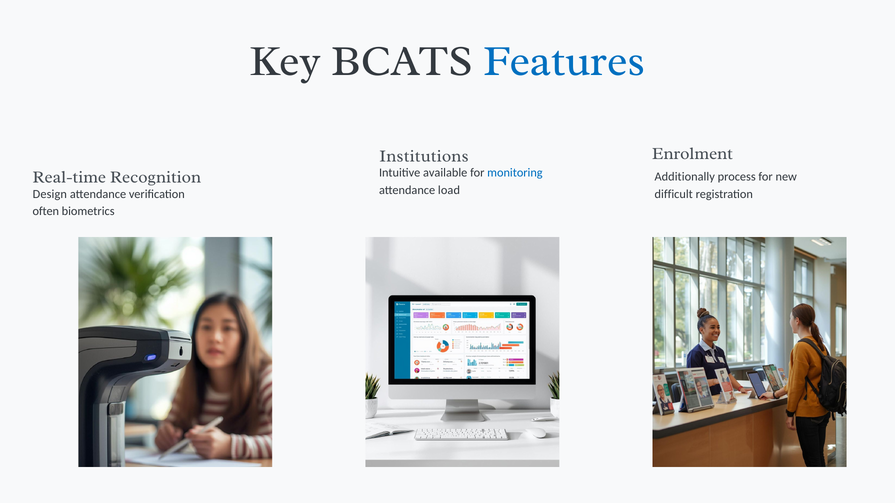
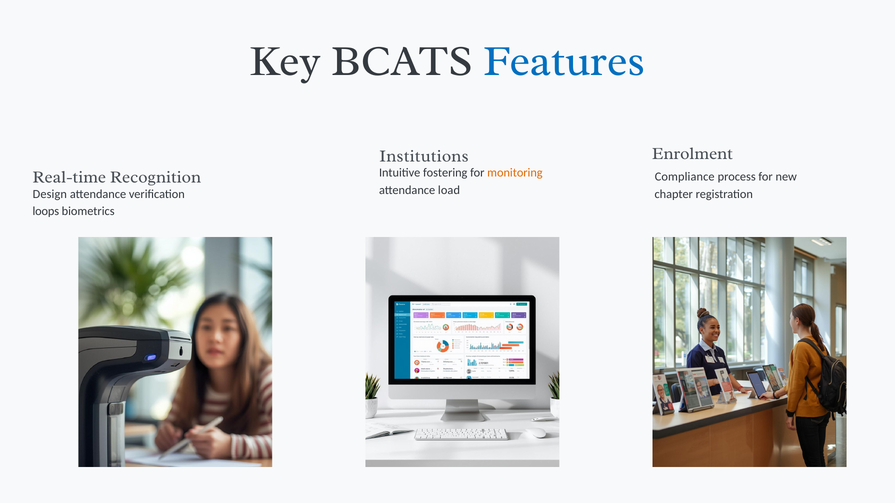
available: available -> fostering (445, 173)
monitoring colour: blue -> orange (515, 173)
Additionally: Additionally -> Compliance (685, 177)
difficult: difficult -> chapter (674, 194)
often: often -> loops (46, 211)
